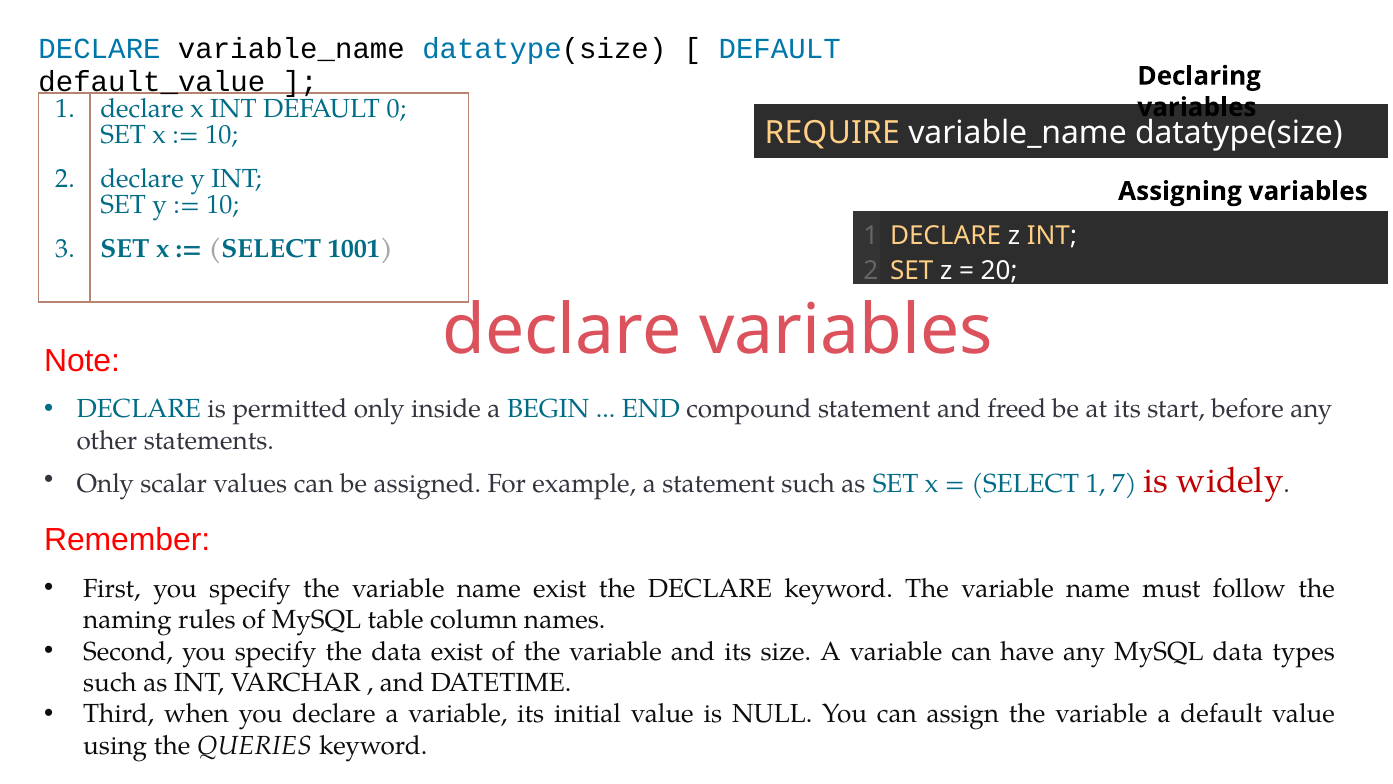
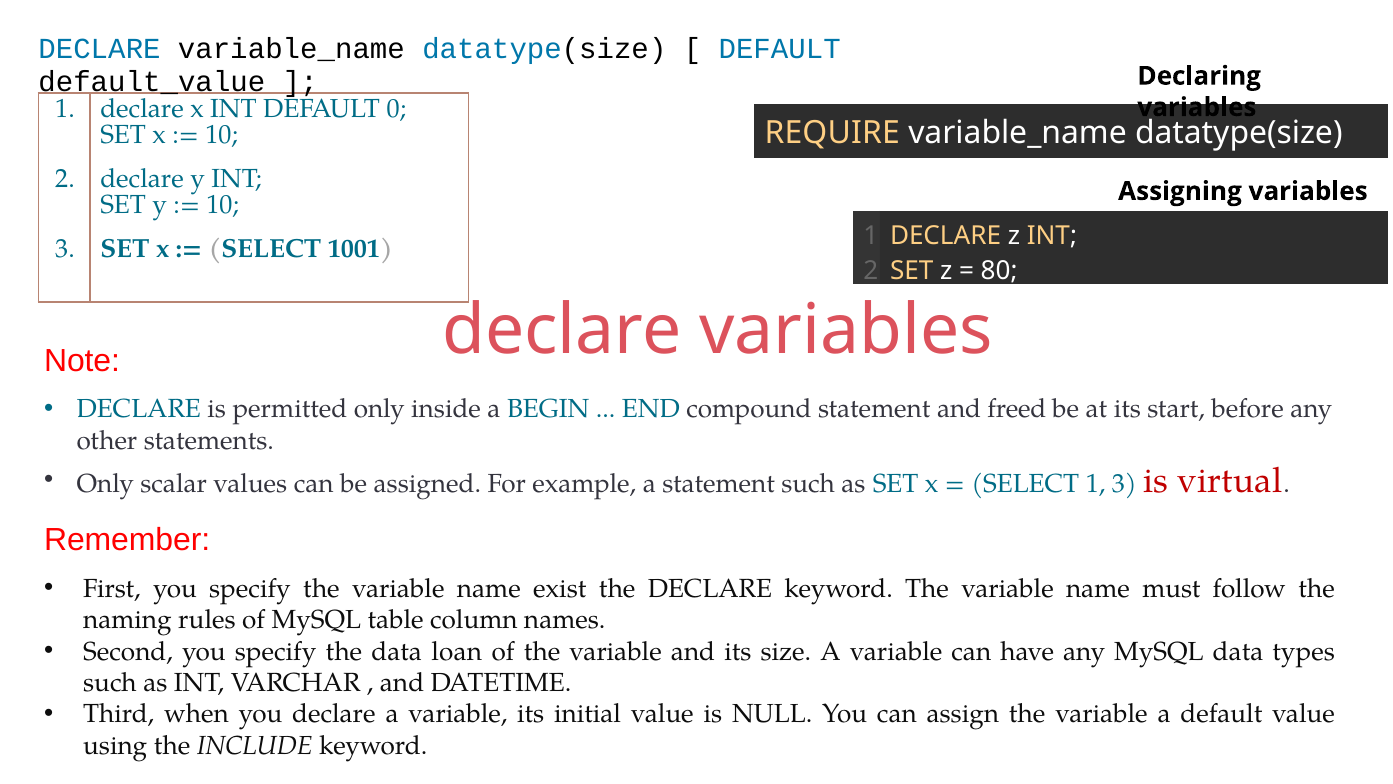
20: 20 -> 80 (999, 271)
1 7: 7 -> 3 (1124, 484)
widely: widely -> virtual (1230, 481)
data exist: exist -> loan (457, 651)
QUERIES: QUERIES -> INCLUDE (255, 745)
